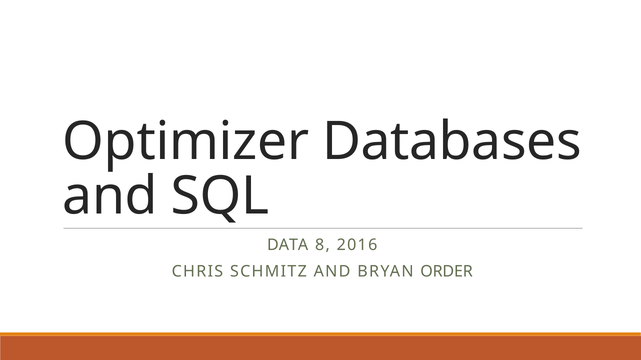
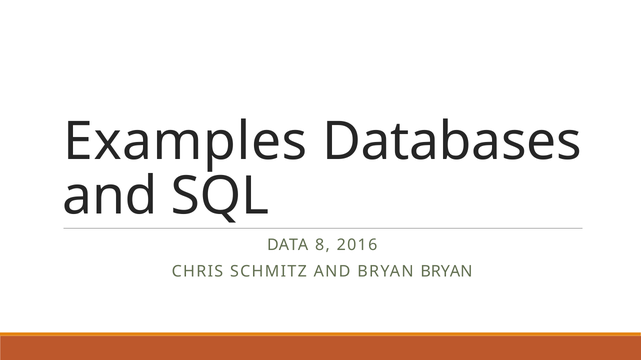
Optimizer: Optimizer -> Examples (185, 142)
BRYAN ORDER: ORDER -> BRYAN (446, 272)
